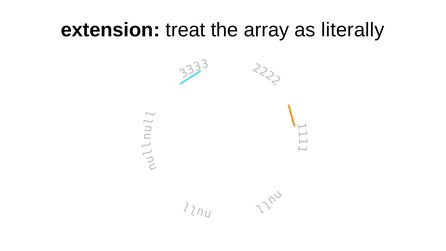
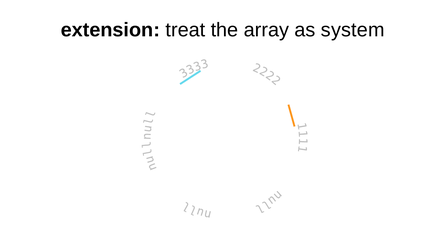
literally: literally -> system (353, 30)
